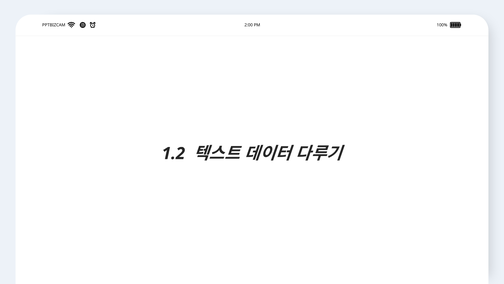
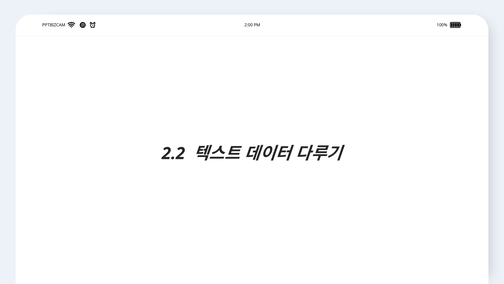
1.2: 1.2 -> 2.2 (173, 153)
